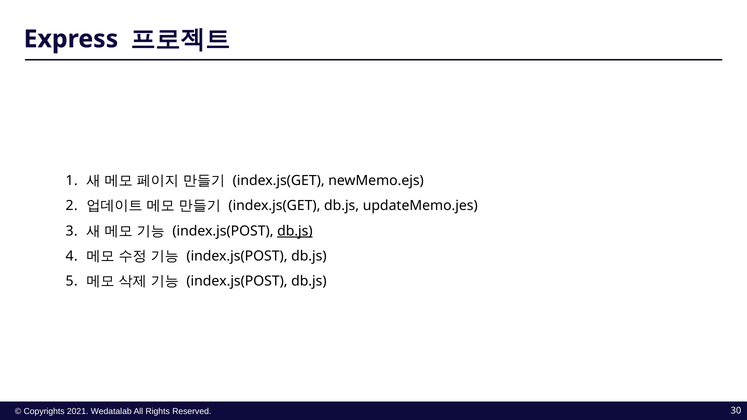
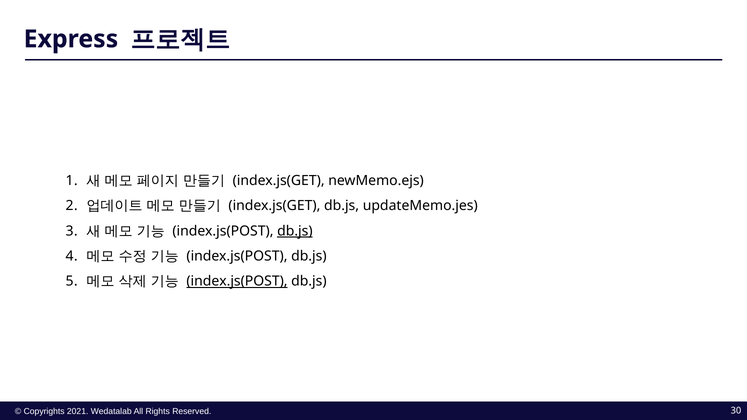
index.js(POST underline: none -> present (237, 281)
